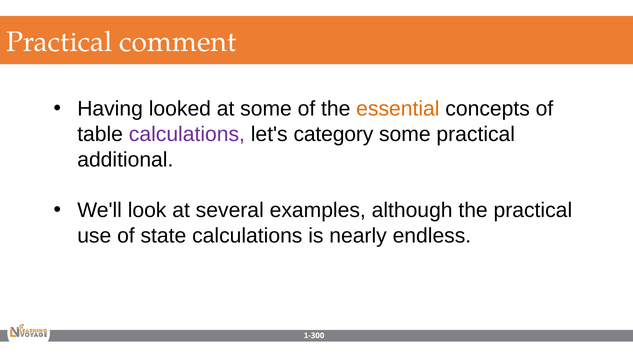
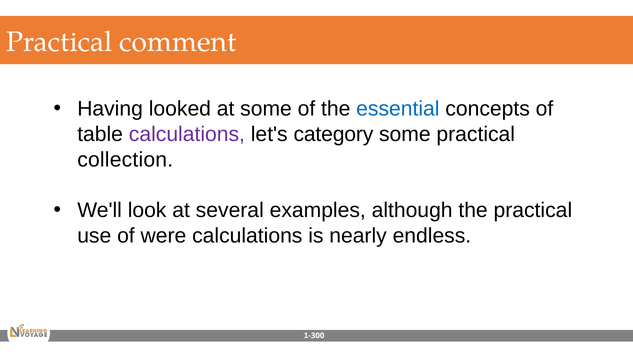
essential colour: orange -> blue (398, 109)
additional: additional -> collection (125, 160)
state: state -> were (163, 236)
